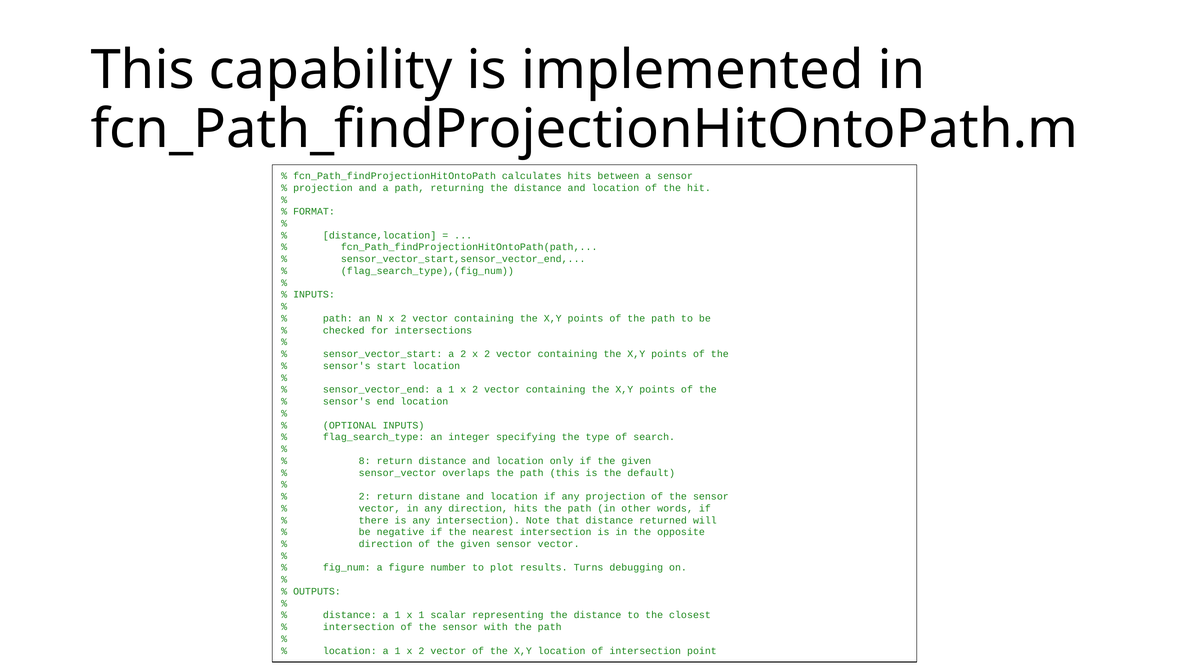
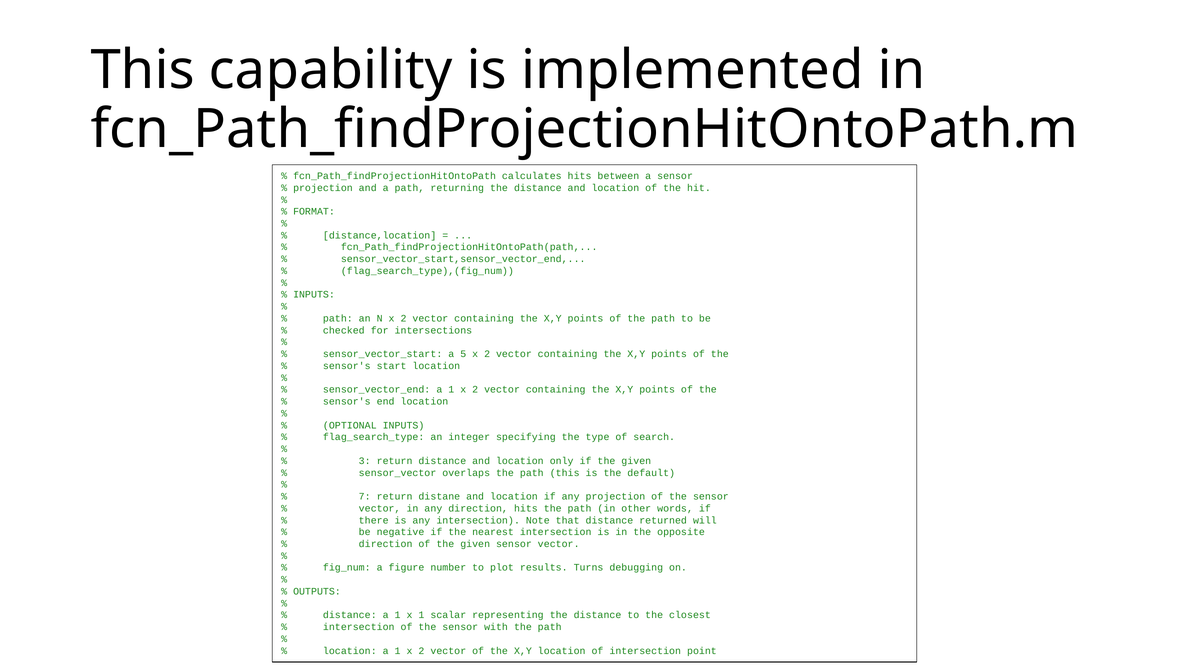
a 2: 2 -> 5 (463, 354)
8: 8 -> 3 (365, 461)
2: 2 -> 7 (365, 496)
